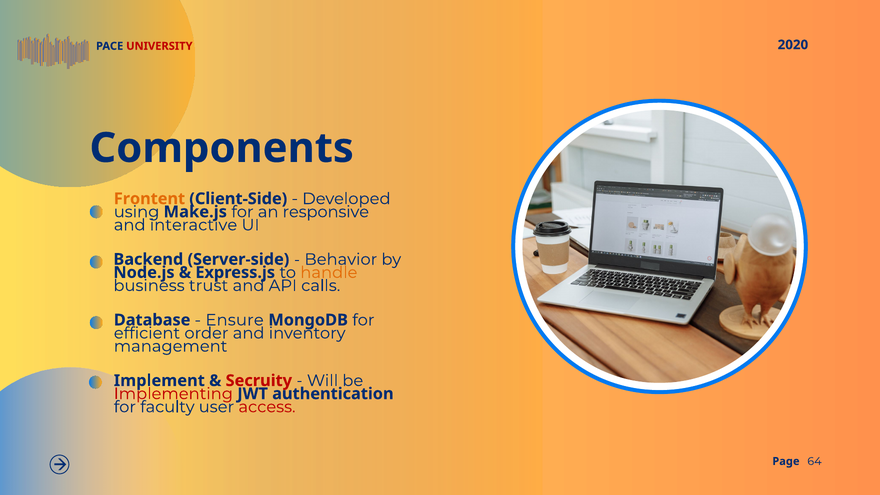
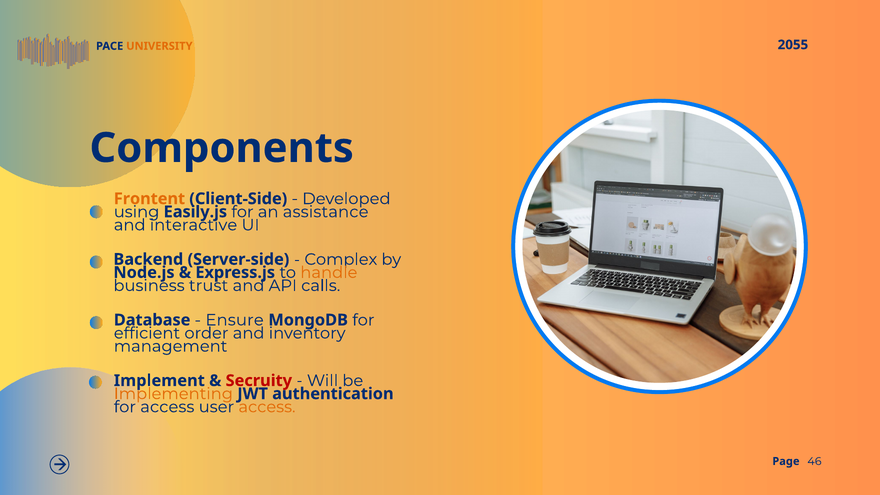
2020: 2020 -> 2055 (793, 45)
UNIVERSITY colour: red -> orange (159, 46)
Make.js: Make.js -> Easily.js (195, 212)
responsive: responsive -> assistance (326, 212)
Behavior: Behavior -> Complex (341, 259)
Implementing colour: red -> orange (173, 394)
for faculty: faculty -> access (167, 407)
access colour: red -> orange (267, 407)
64: 64 -> 46 (814, 461)
